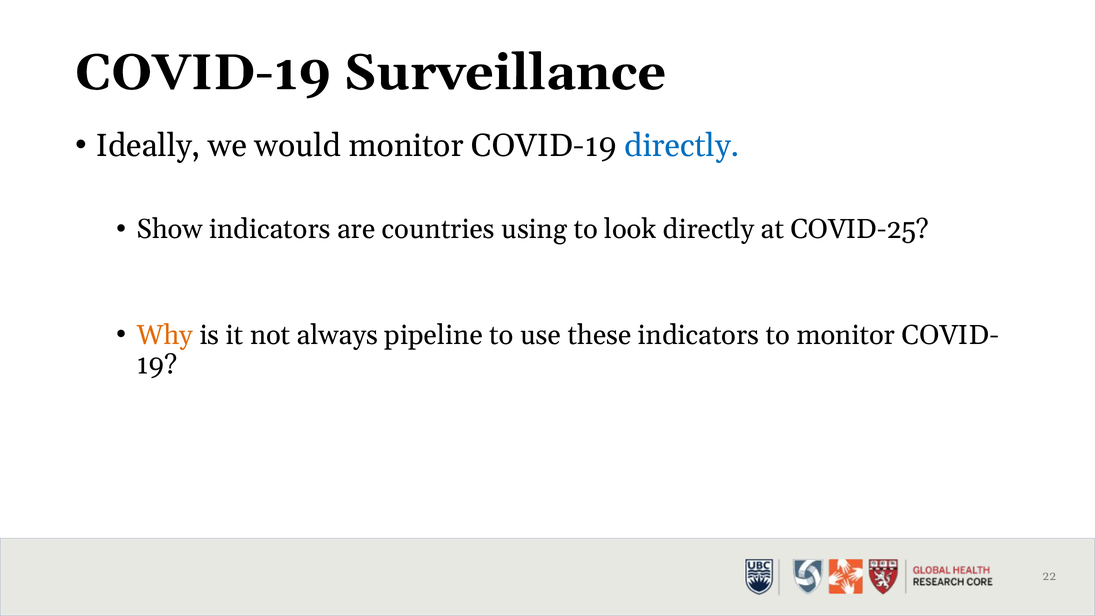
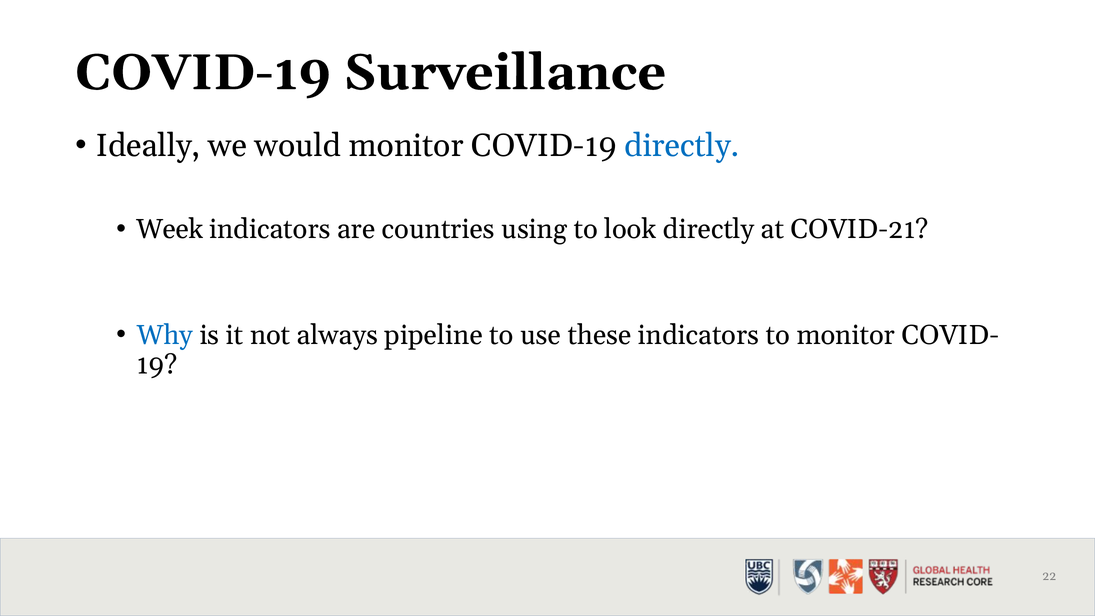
Show: Show -> Week (170, 229)
COVID-25: COVID-25 -> COVID-21 (860, 229)
Why colour: orange -> blue (165, 335)
